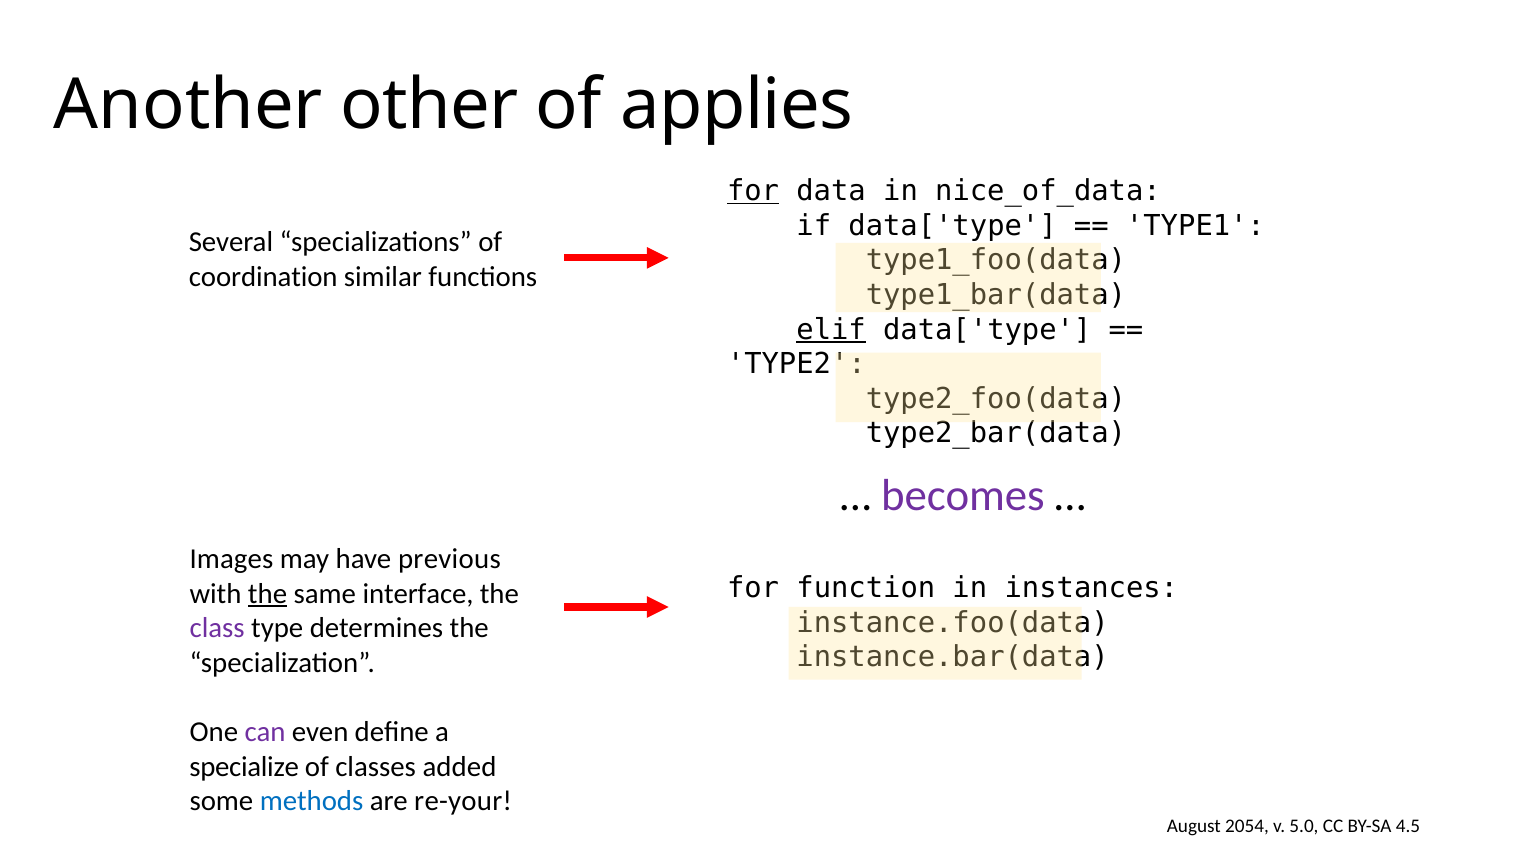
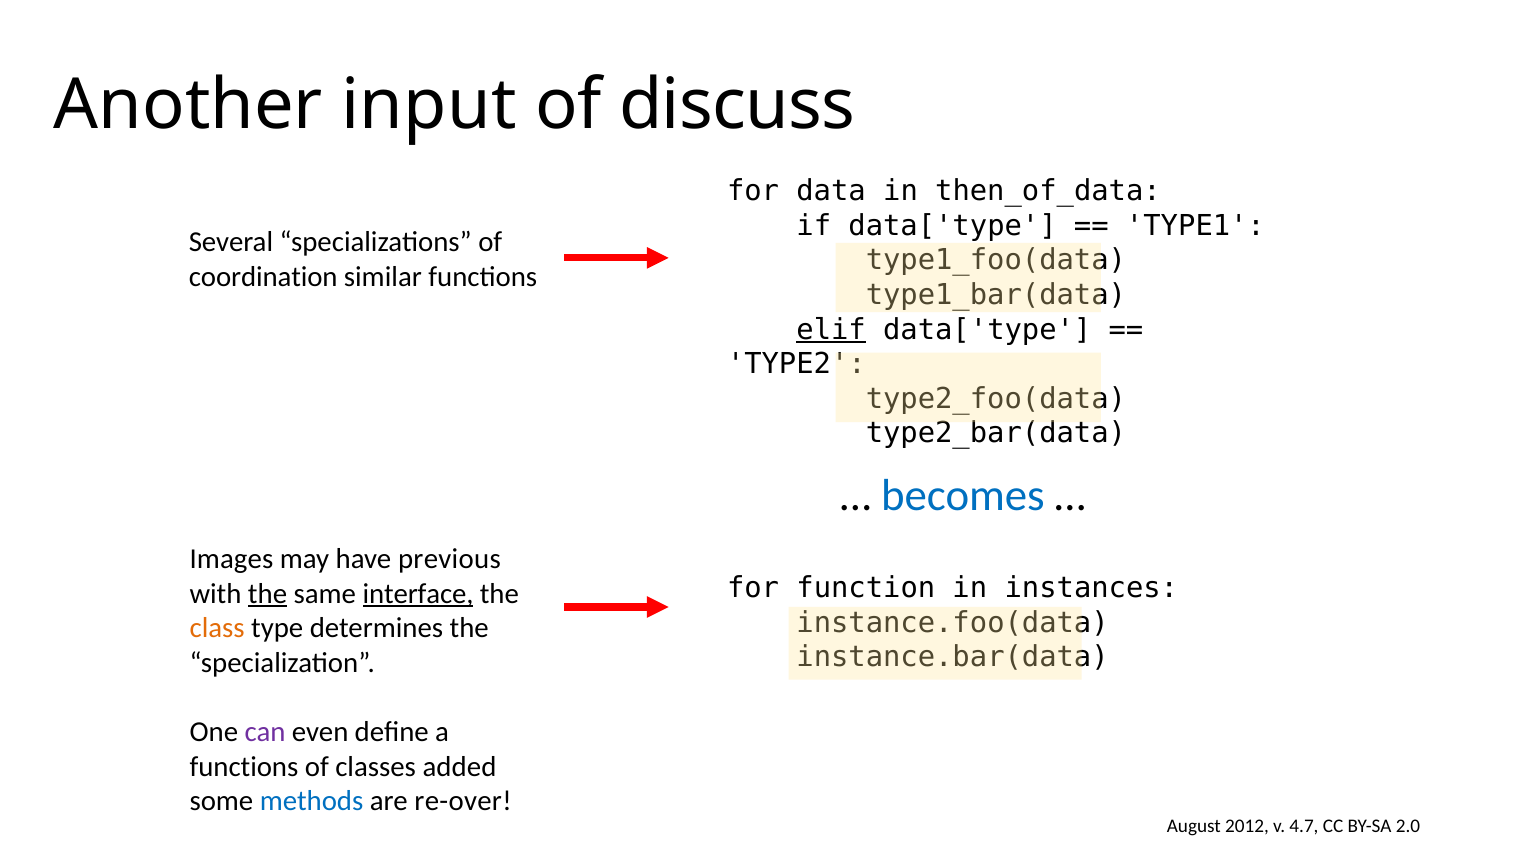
other: other -> input (429, 106)
applies: applies -> discuss (737, 106)
for underline: present -> none (753, 191)
nice_of_data: nice_of_data -> then_of_data (1048, 191)
becomes colour: purple -> blue (963, 496)
interface underline: none -> present (418, 594)
class colour: purple -> orange (217, 628)
specialize: specialize -> functions (244, 767)
re-your: re-your -> re-over (463, 801)
2054: 2054 -> 2012 (1247, 826)
5.0: 5.0 -> 4.7 (1304, 826)
4.5: 4.5 -> 2.0 (1408, 826)
